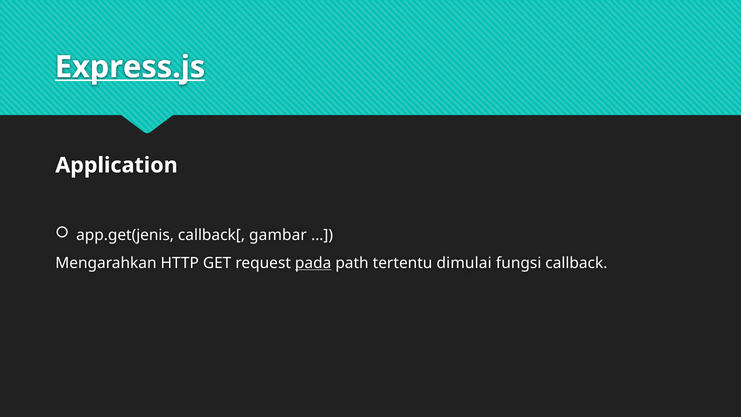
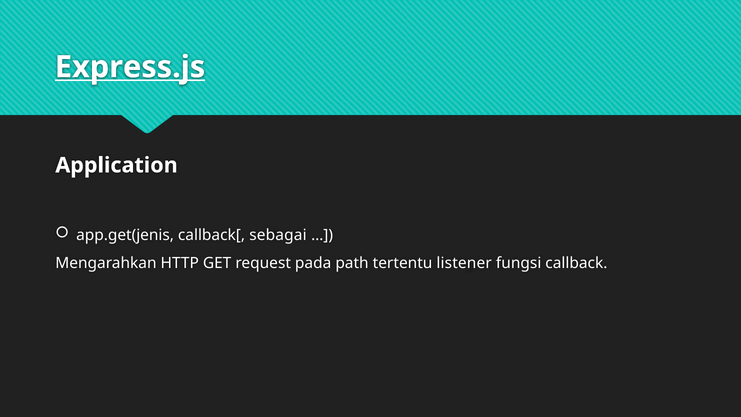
gambar: gambar -> sebagai (278, 235)
pada underline: present -> none (313, 263)
dimulai: dimulai -> listener (464, 263)
